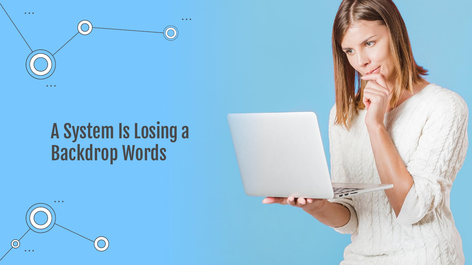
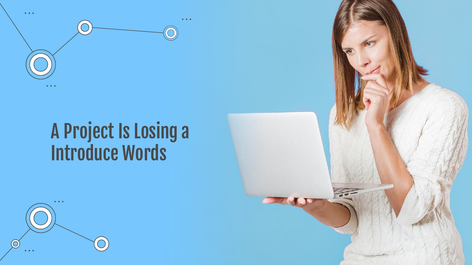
System: System -> Project (89, 133)
Backdrop: Backdrop -> Introduce (85, 155)
